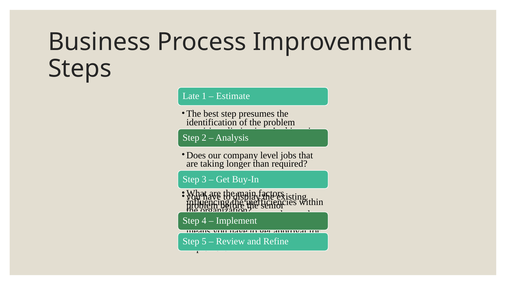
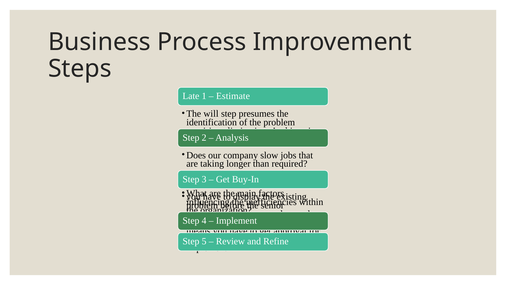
best: best -> will (211, 114)
level: level -> slow (269, 155)
